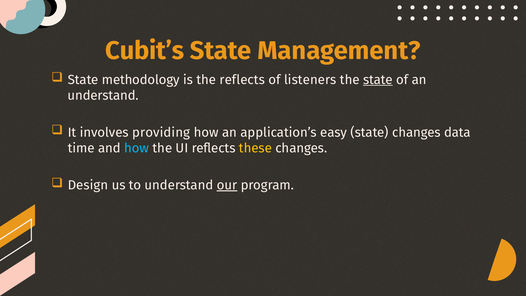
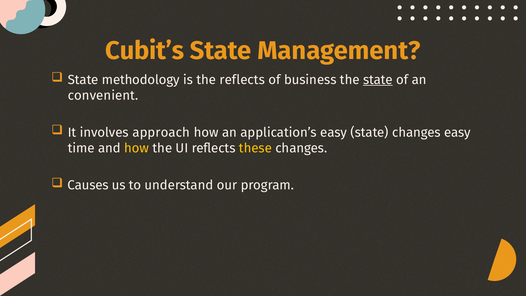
listeners: listeners -> business (310, 80)
understand: understand -> convenient (103, 95)
providing: providing -> approach (161, 132)
changes data: data -> easy (458, 132)
how colour: light blue -> yellow (137, 148)
Design: Design -> Causes (88, 185)
our underline: present -> none (227, 185)
